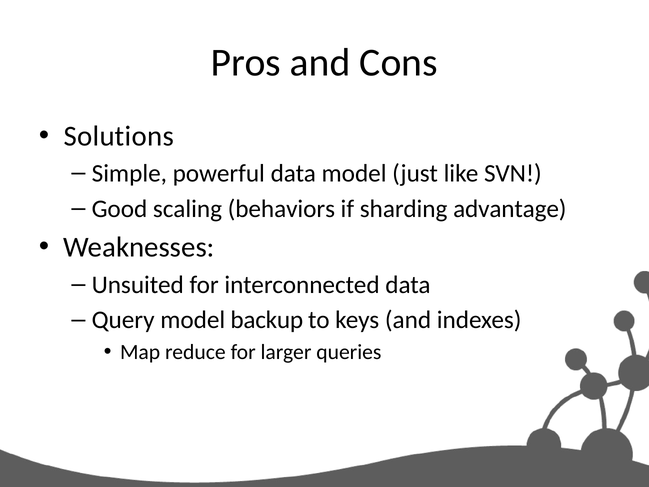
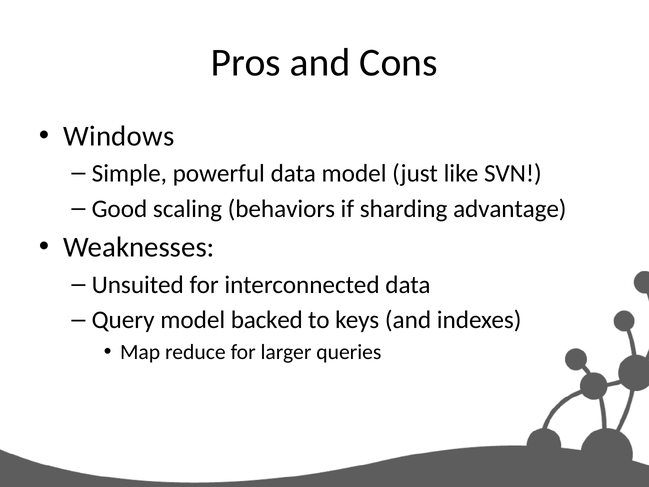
Solutions: Solutions -> Windows (119, 136)
backup: backup -> backed (267, 320)
